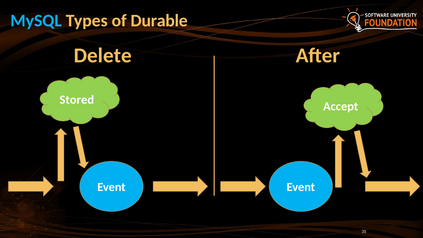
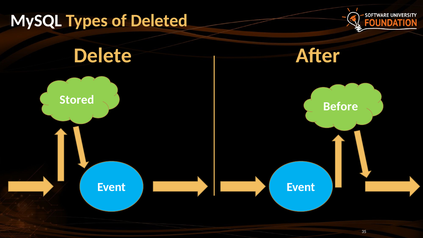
MySQL colour: light blue -> white (36, 21)
Durable: Durable -> Deleted (159, 21)
Accept: Accept -> Before (341, 106)
